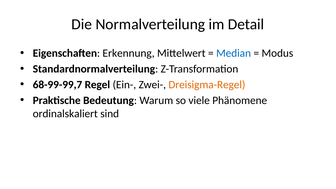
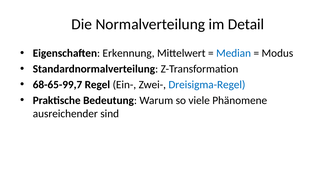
68-99-99,7: 68-99-99,7 -> 68-65-99,7 (57, 85)
Dreisigma-Regel colour: orange -> blue (207, 85)
ordinalskaliert: ordinalskaliert -> ausreichender (65, 114)
